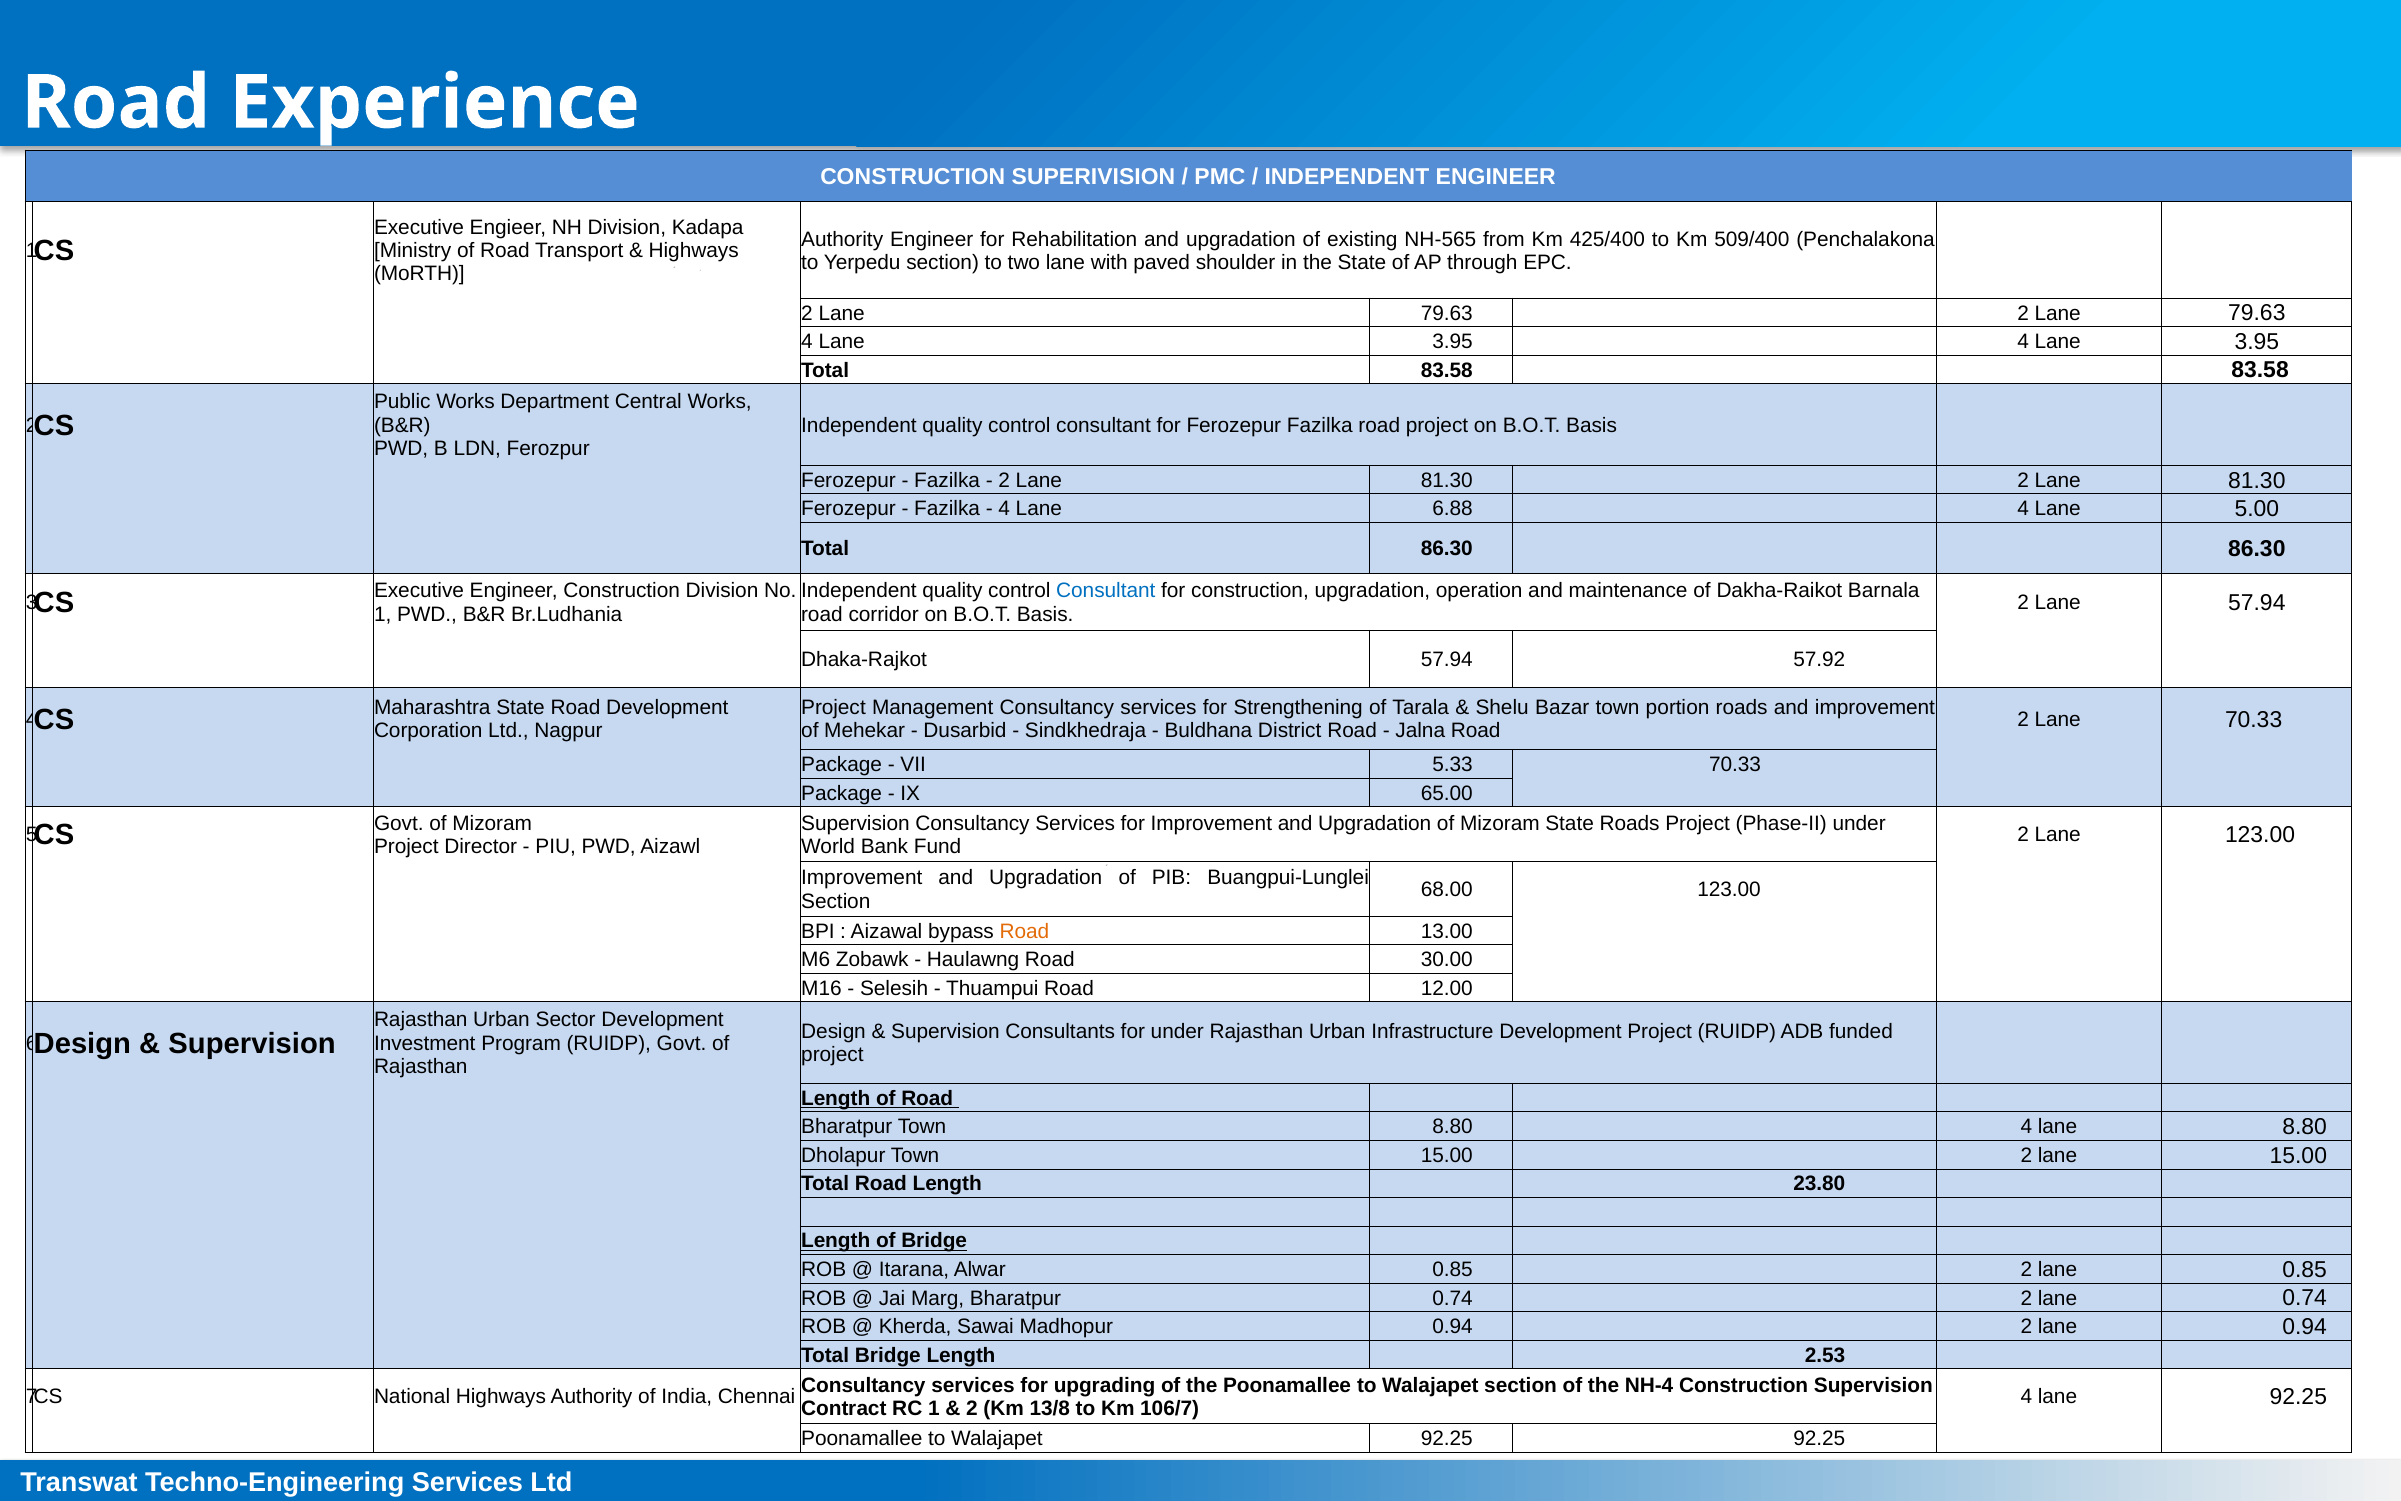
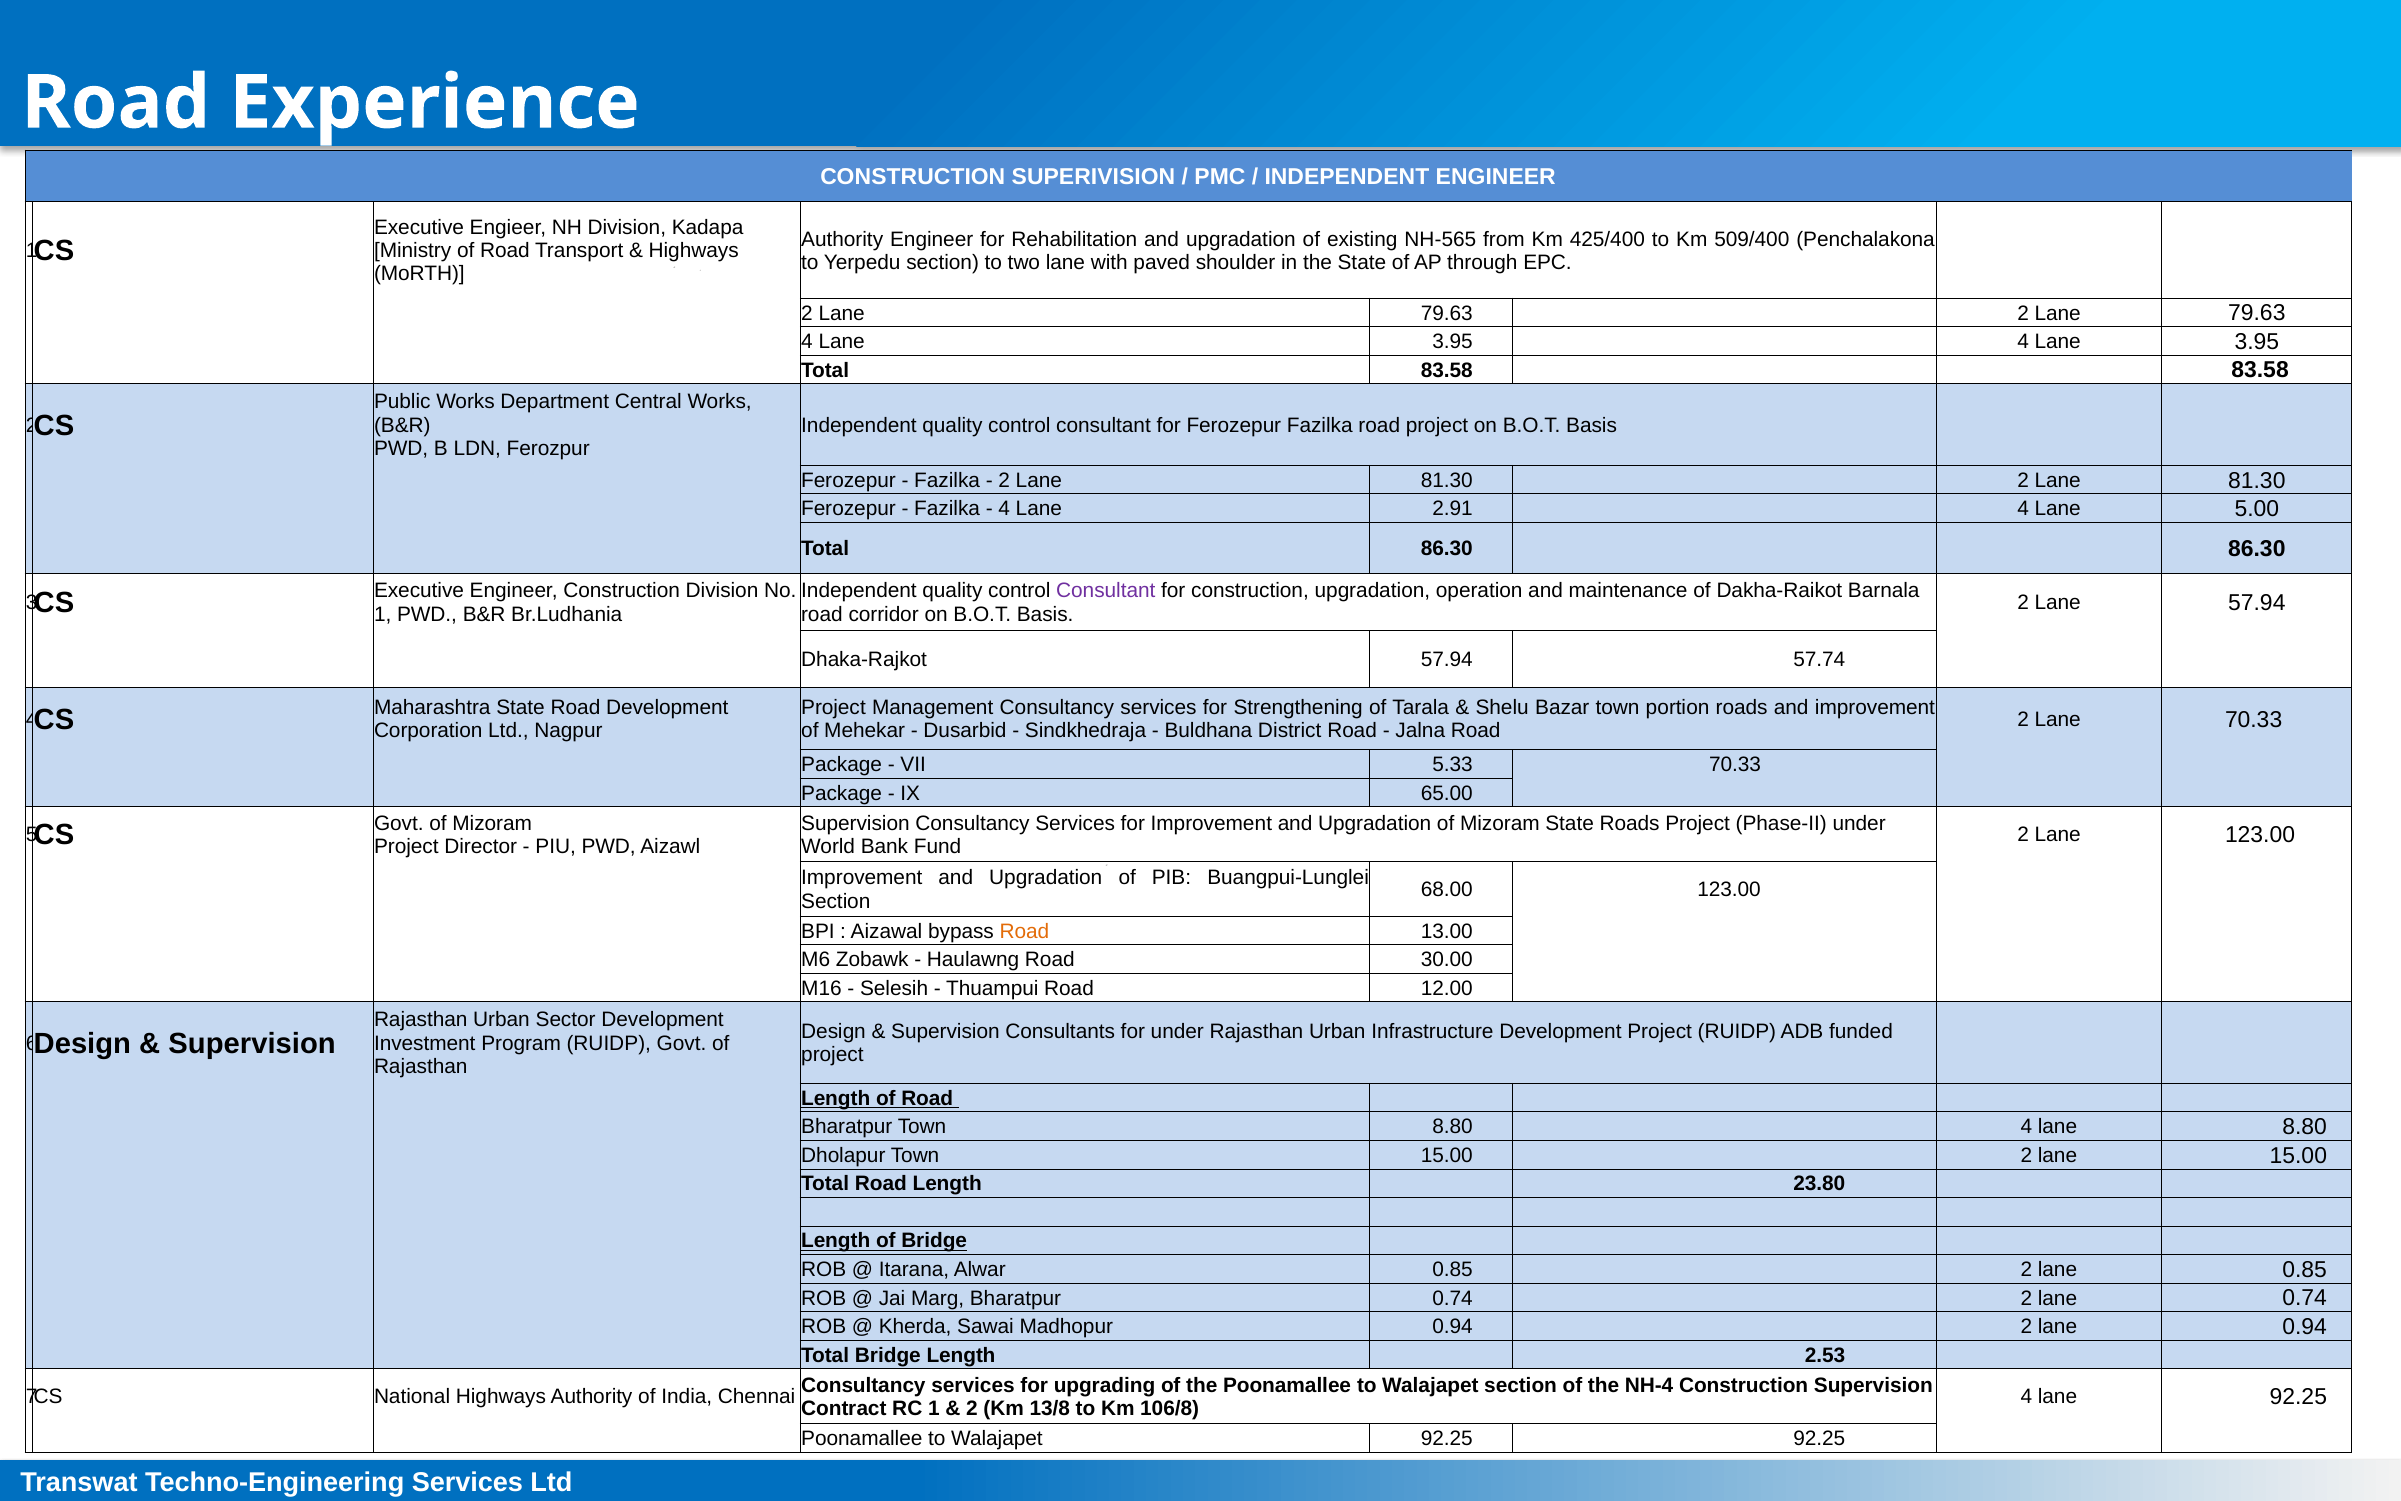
6.88: 6.88 -> 2.91 (1452, 509)
Consultant colour: blue -> purple (1106, 591)
57.92: 57.92 -> 57.74 (1819, 660)
106/7: 106/7 -> 106/8 (1170, 1408)
